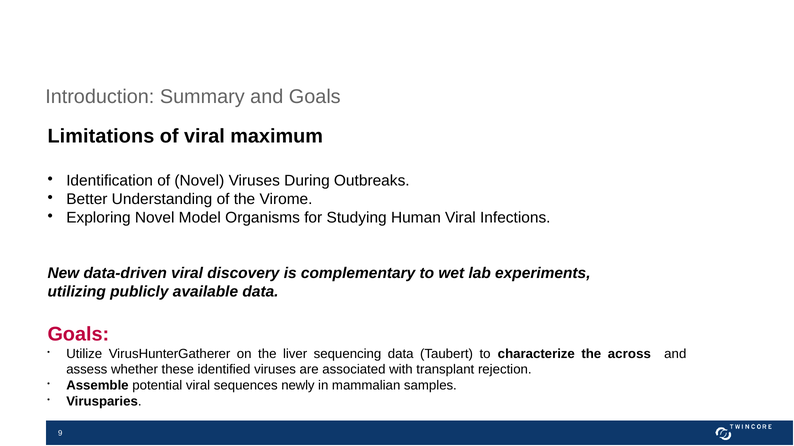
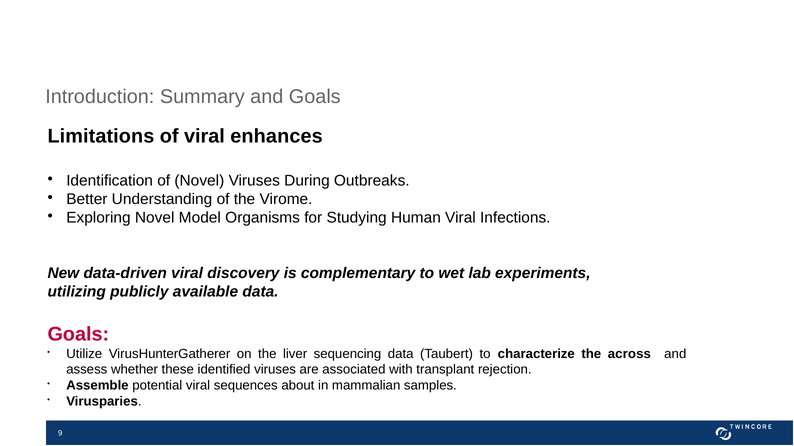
maximum: maximum -> enhances (277, 136)
newly: newly -> about (298, 386)
